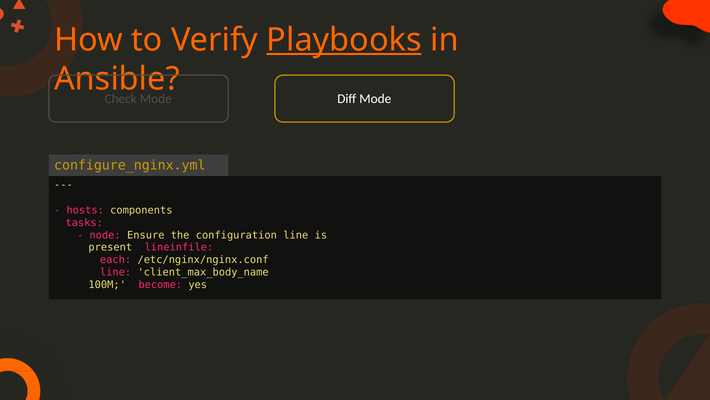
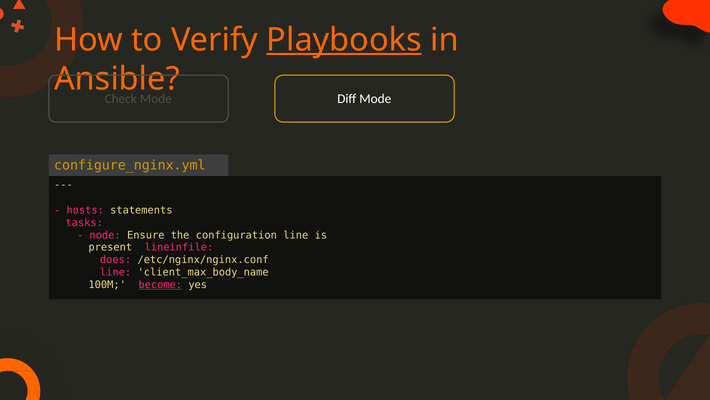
components: components -> statements (141, 210)
each: each -> does (116, 260)
become underline: none -> present (160, 284)
